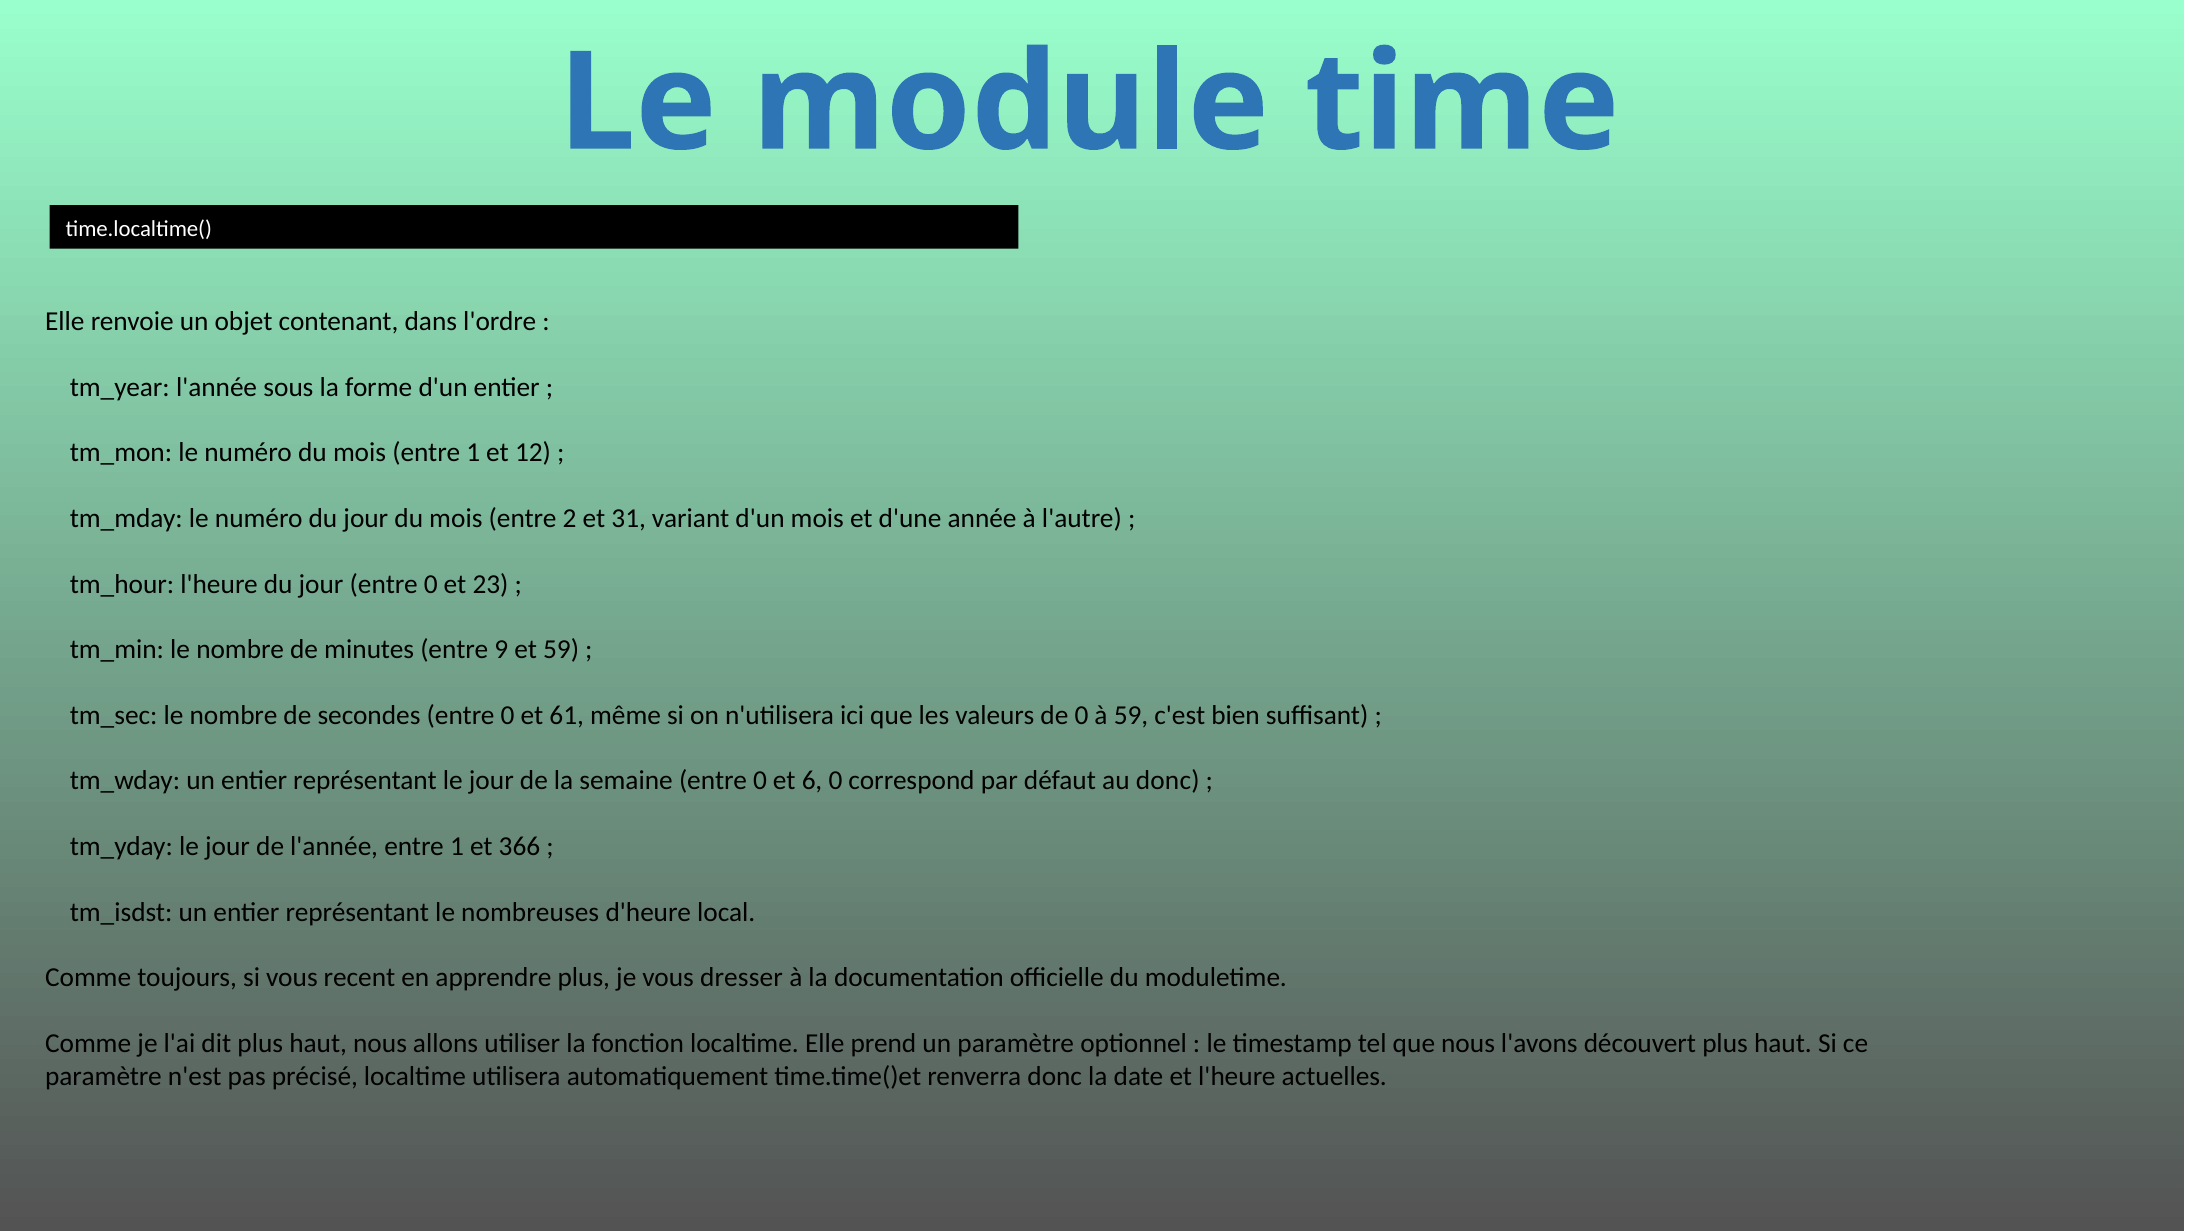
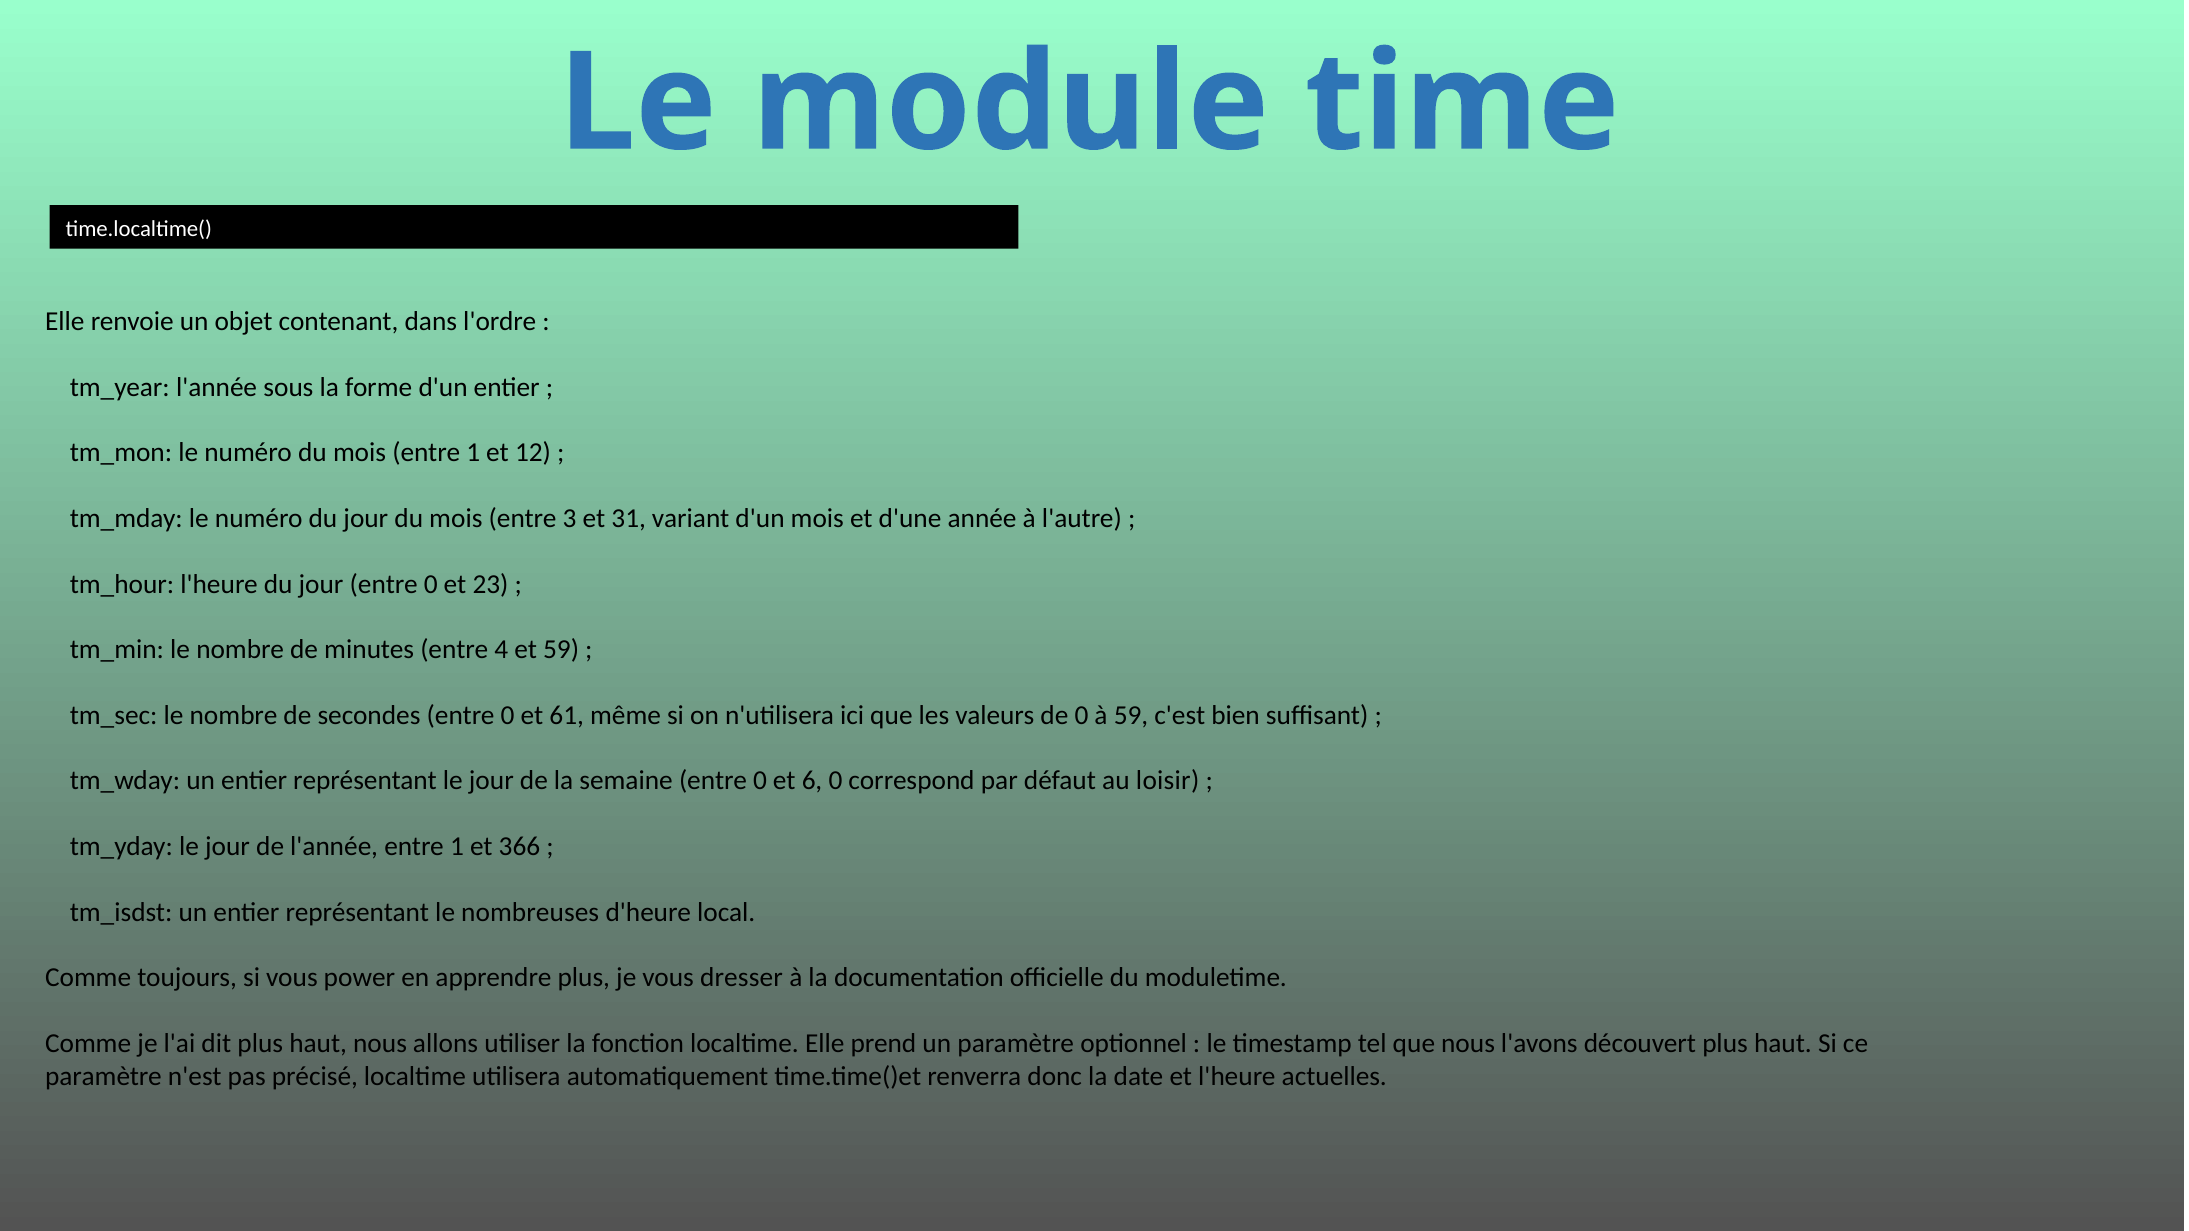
2: 2 -> 3 (570, 518)
9: 9 -> 4 (501, 650)
au donc: donc -> loisir (1168, 781)
recent: recent -> power (359, 978)
